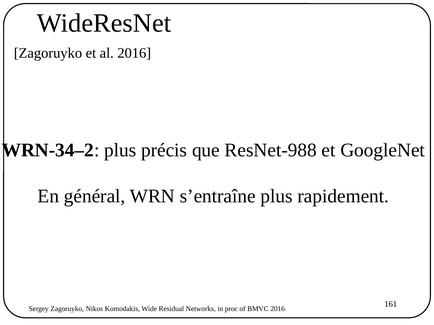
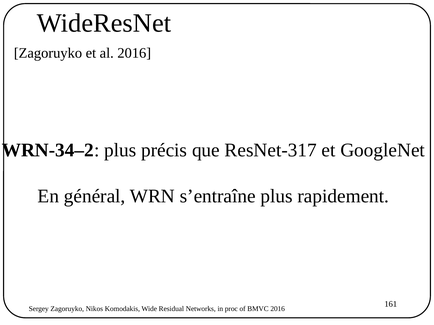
ResNet-988: ResNet-988 -> ResNet-317 (271, 150)
